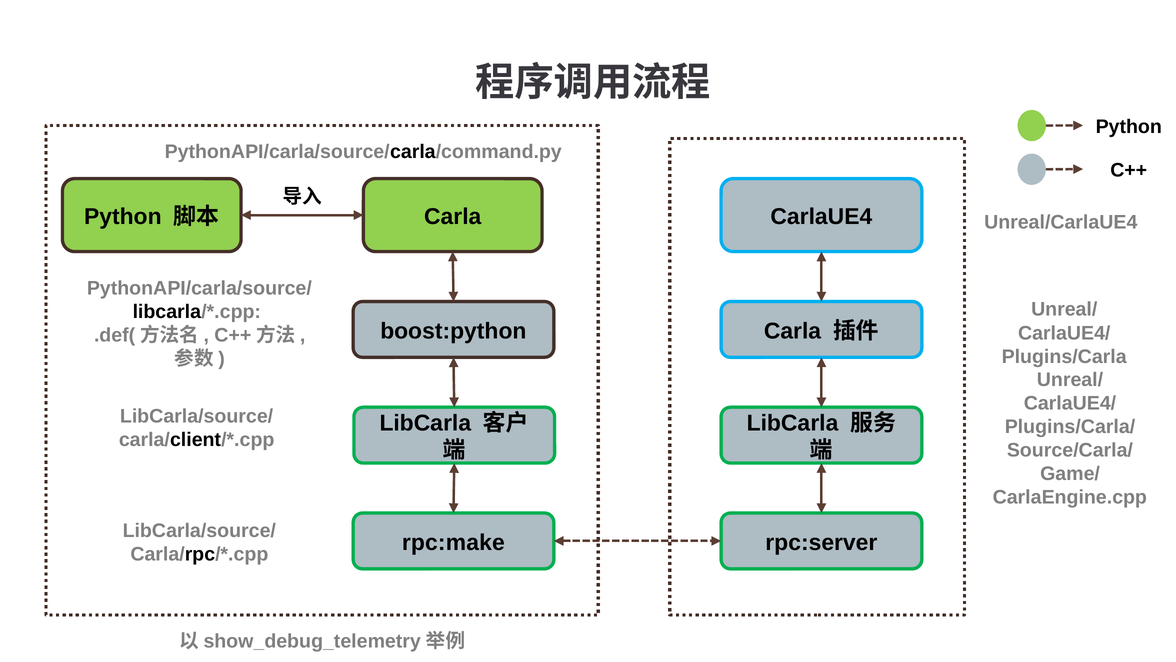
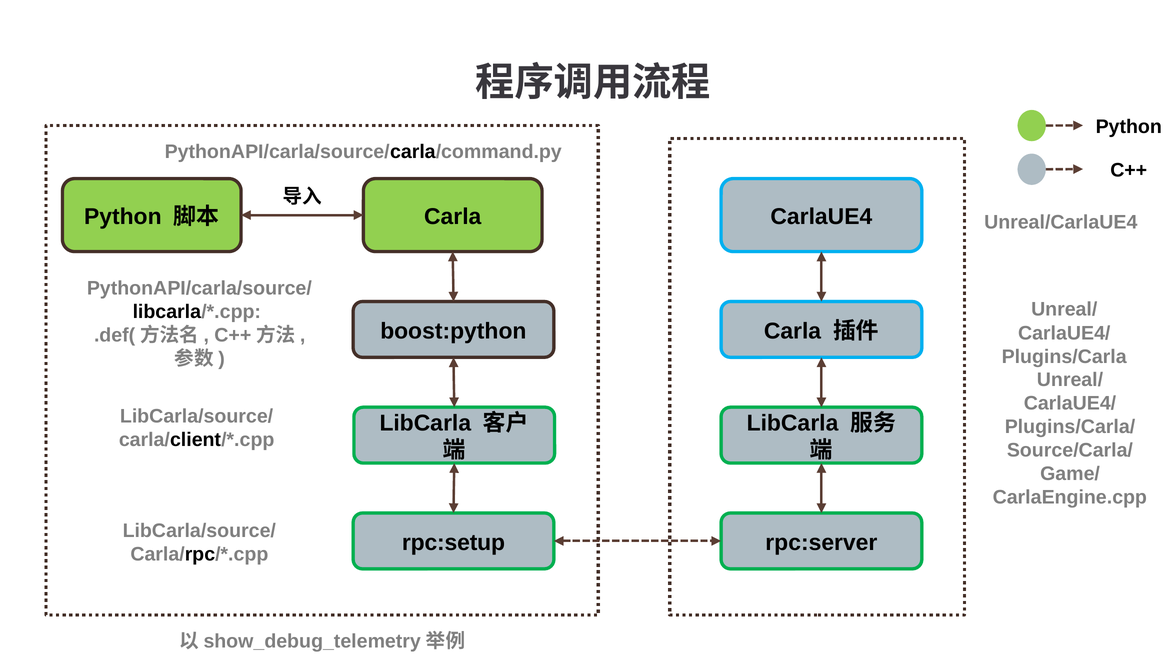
rpc:make: rpc:make -> rpc:setup (453, 542)
